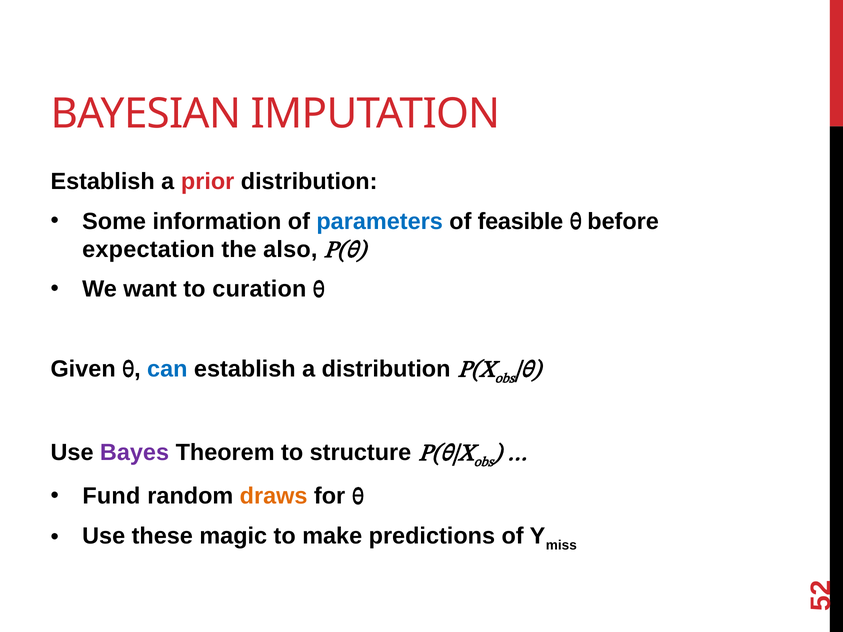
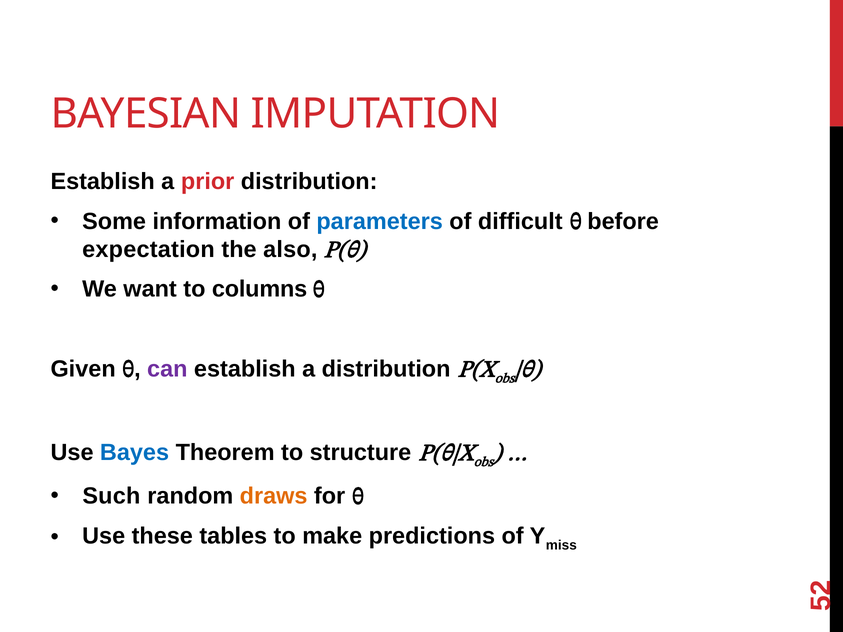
feasible: feasible -> difficult (520, 221)
curation: curation -> columns (260, 289)
can colour: blue -> purple (167, 369)
Bayes colour: purple -> blue (135, 453)
Fund: Fund -> Such (111, 496)
magic: magic -> tables (233, 536)
